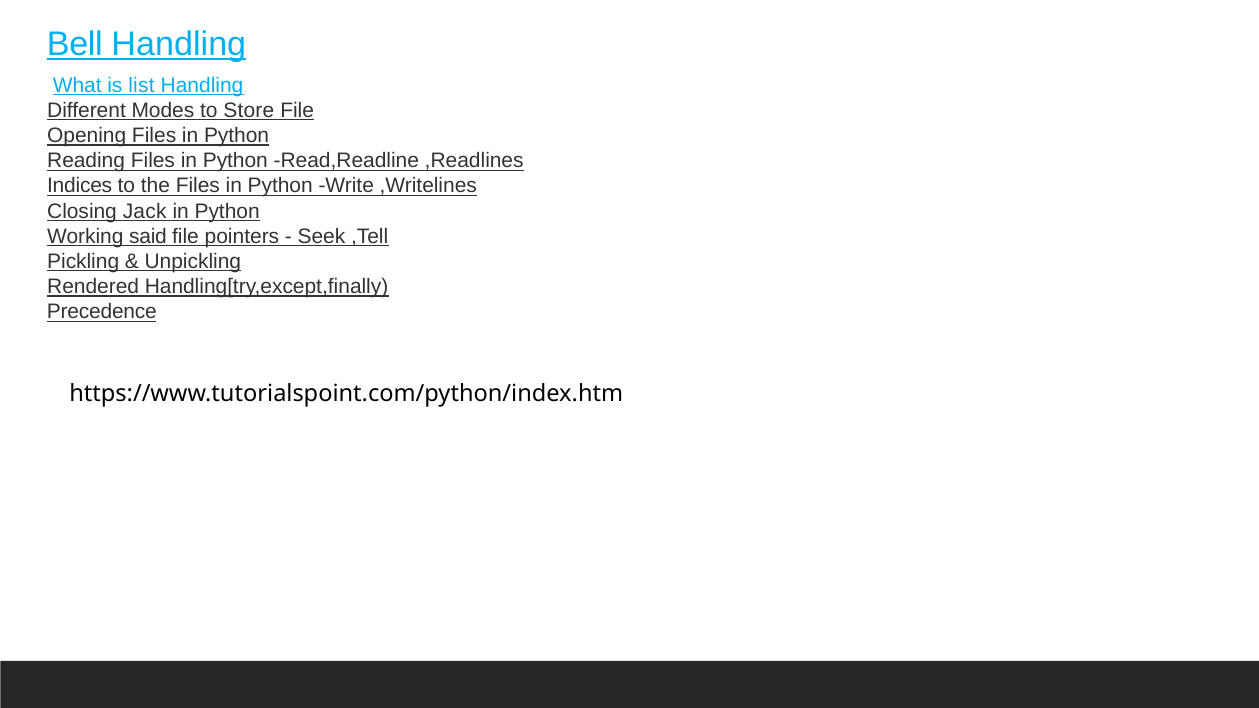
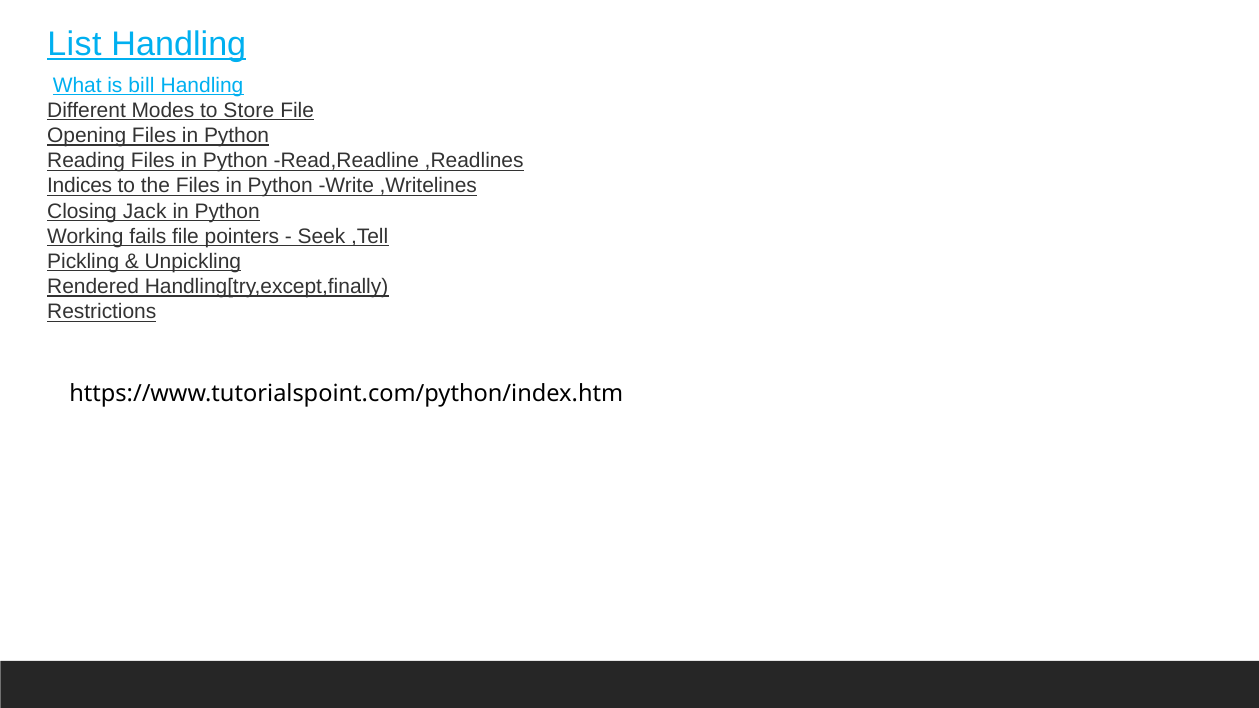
Bell: Bell -> List (74, 44)
list: list -> bill (141, 85)
said: said -> fails (148, 236)
Precedence: Precedence -> Restrictions (102, 312)
